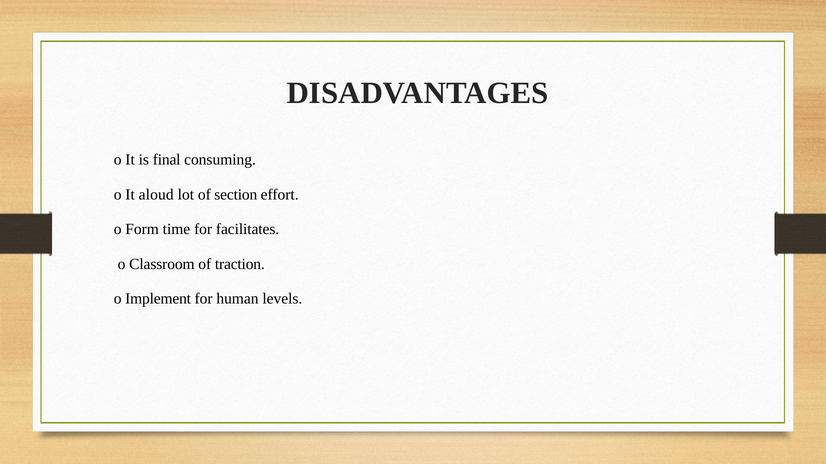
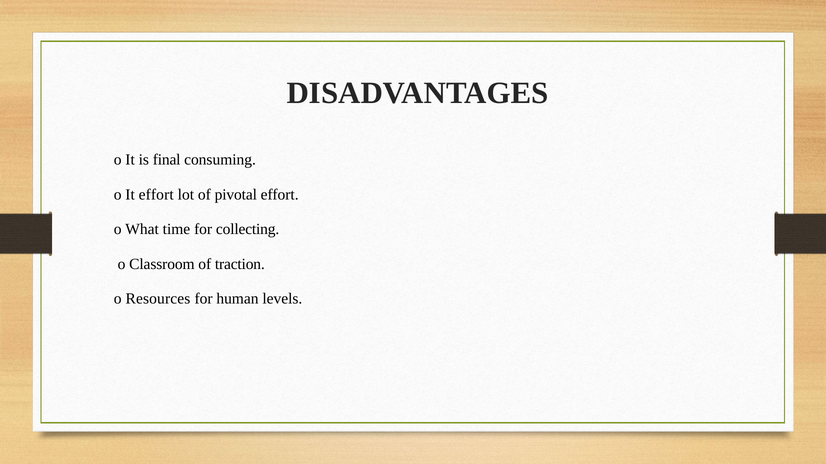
It aloud: aloud -> effort (156, 195)
section: section -> pivotal (236, 195)
Form: Form -> What (142, 230)
facilitates: facilitates -> collecting (248, 230)
Implement: Implement -> Resources (158, 299)
